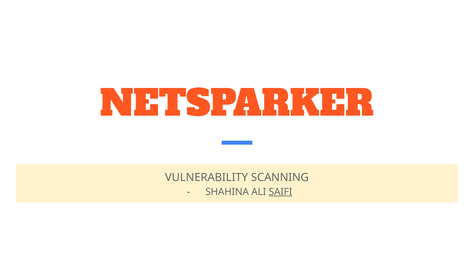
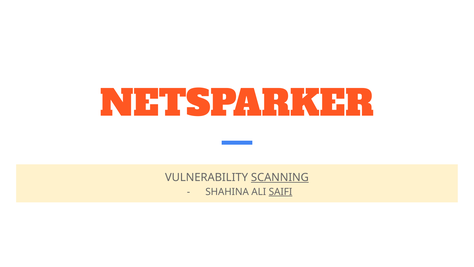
SCANNING underline: none -> present (280, 177)
